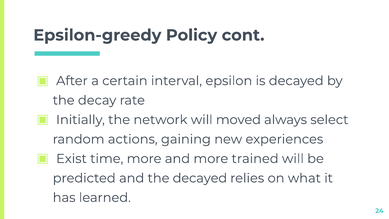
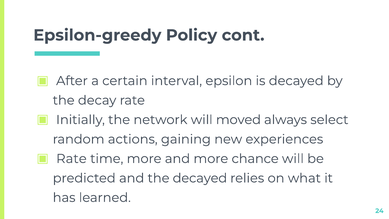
Exist: Exist -> Rate (71, 159)
trained: trained -> chance (255, 159)
